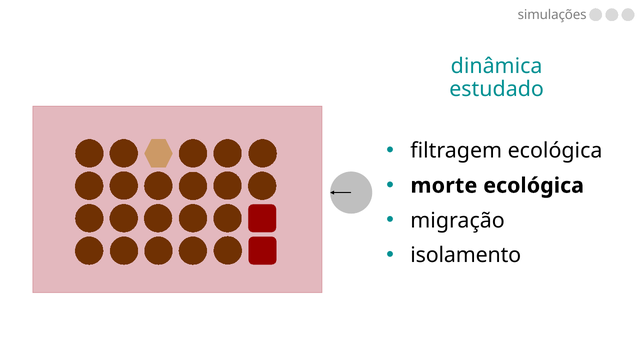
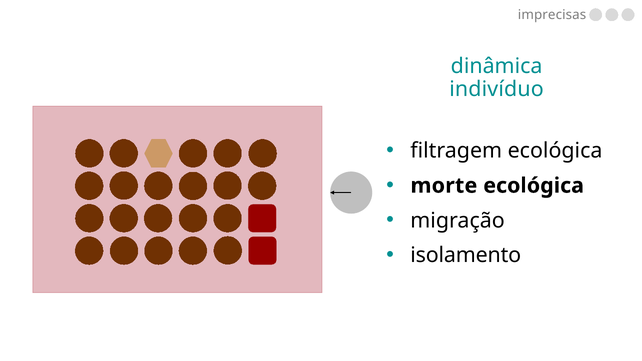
simulações: simulações -> imprecisas (552, 15)
estudado: estudado -> indivíduo (497, 89)
